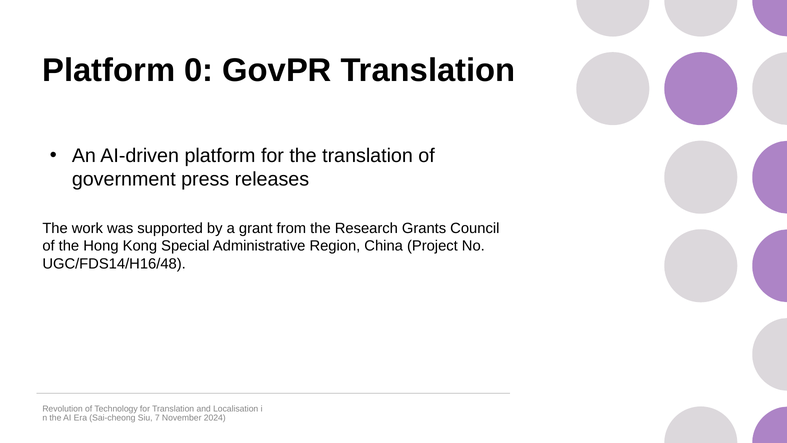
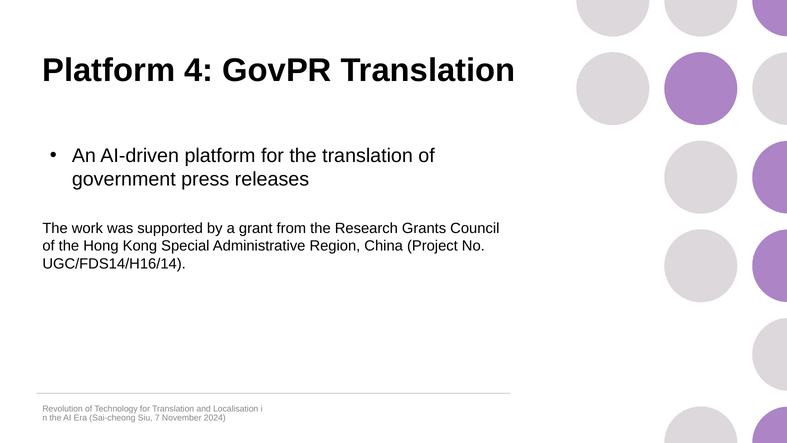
0: 0 -> 4 (199, 70)
UGC/FDS14/H16/48: UGC/FDS14/H16/48 -> UGC/FDS14/H16/14 (114, 263)
